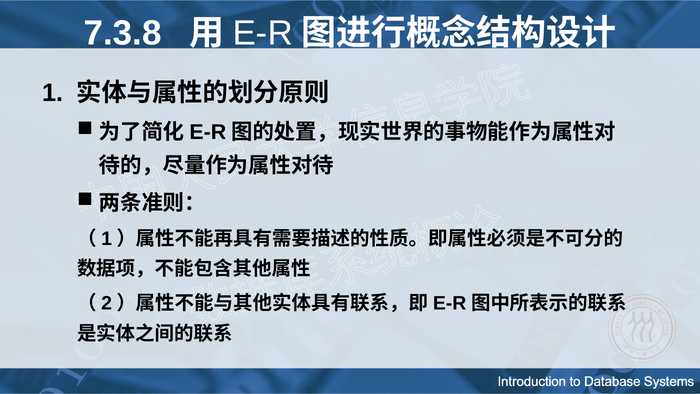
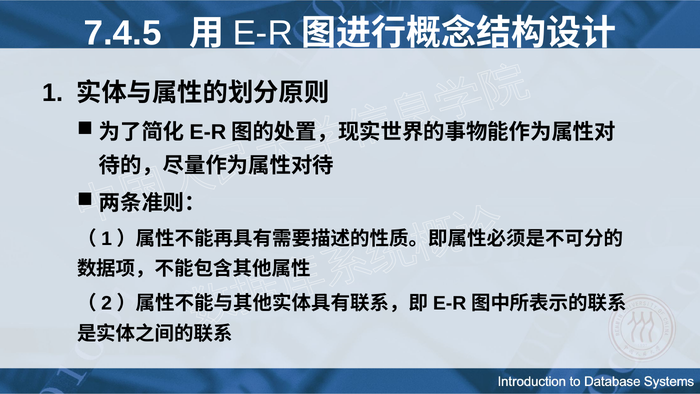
7.3.8: 7.3.8 -> 7.4.5 (123, 33)
